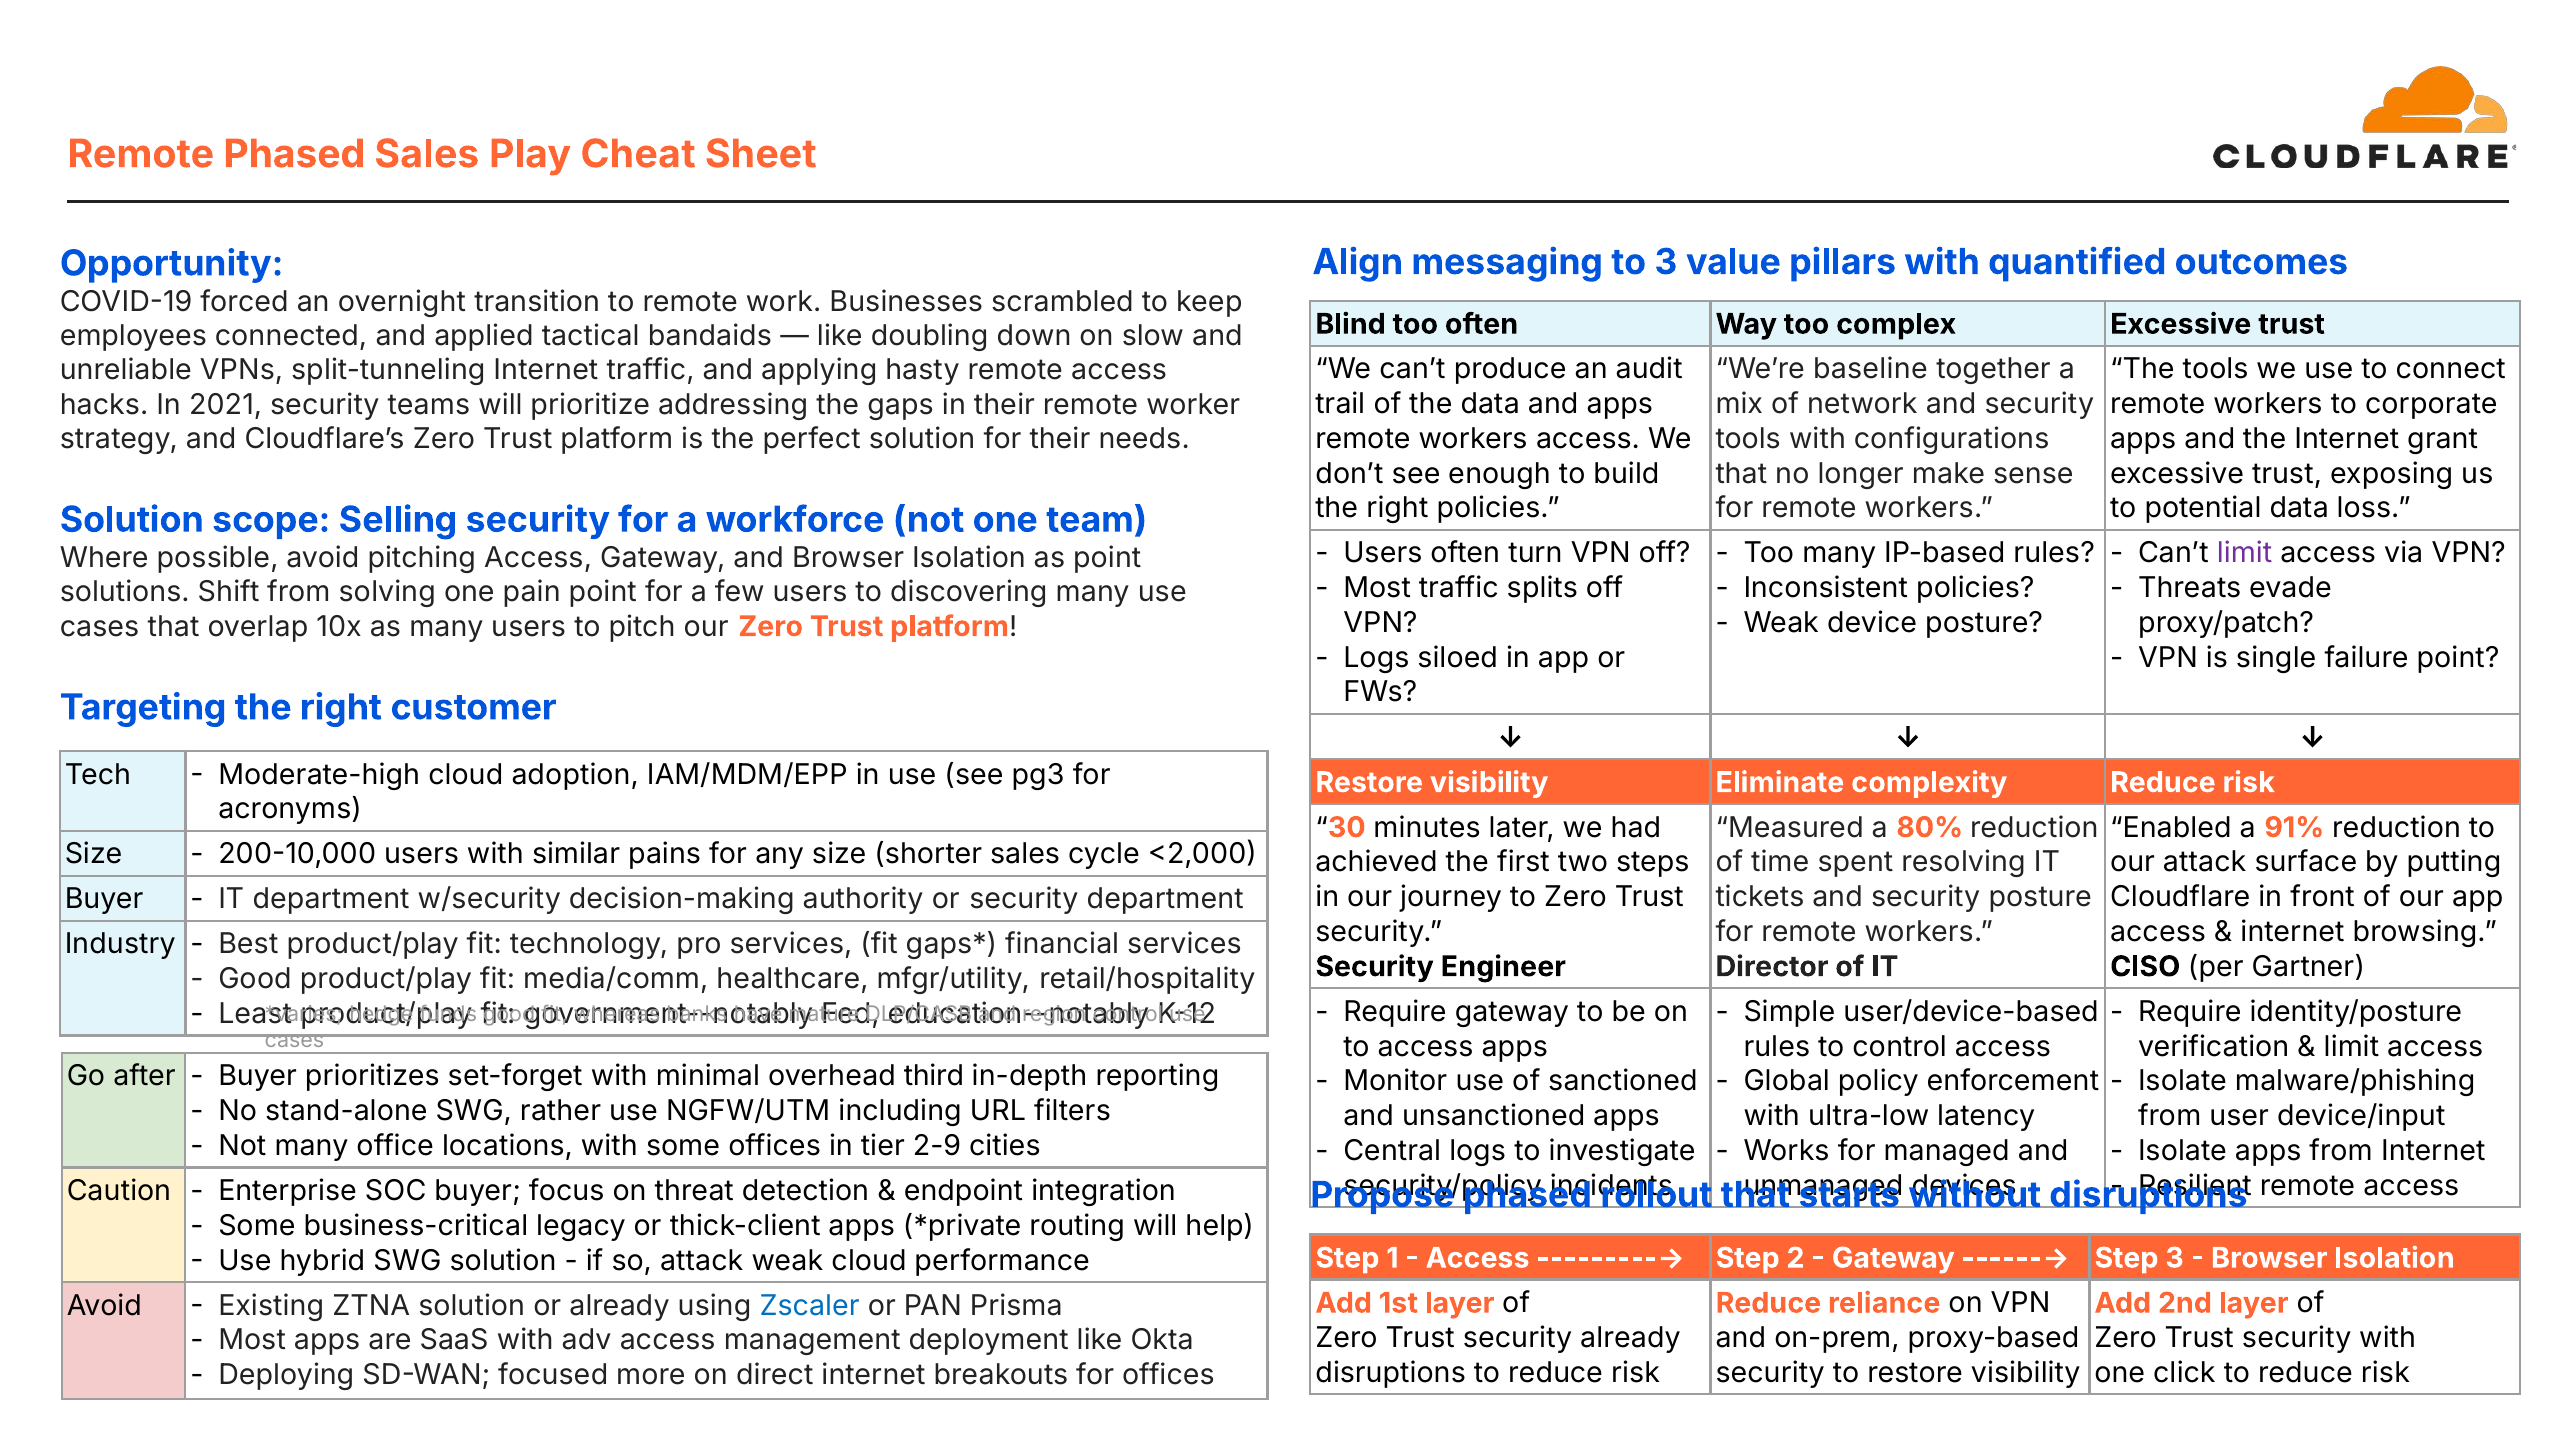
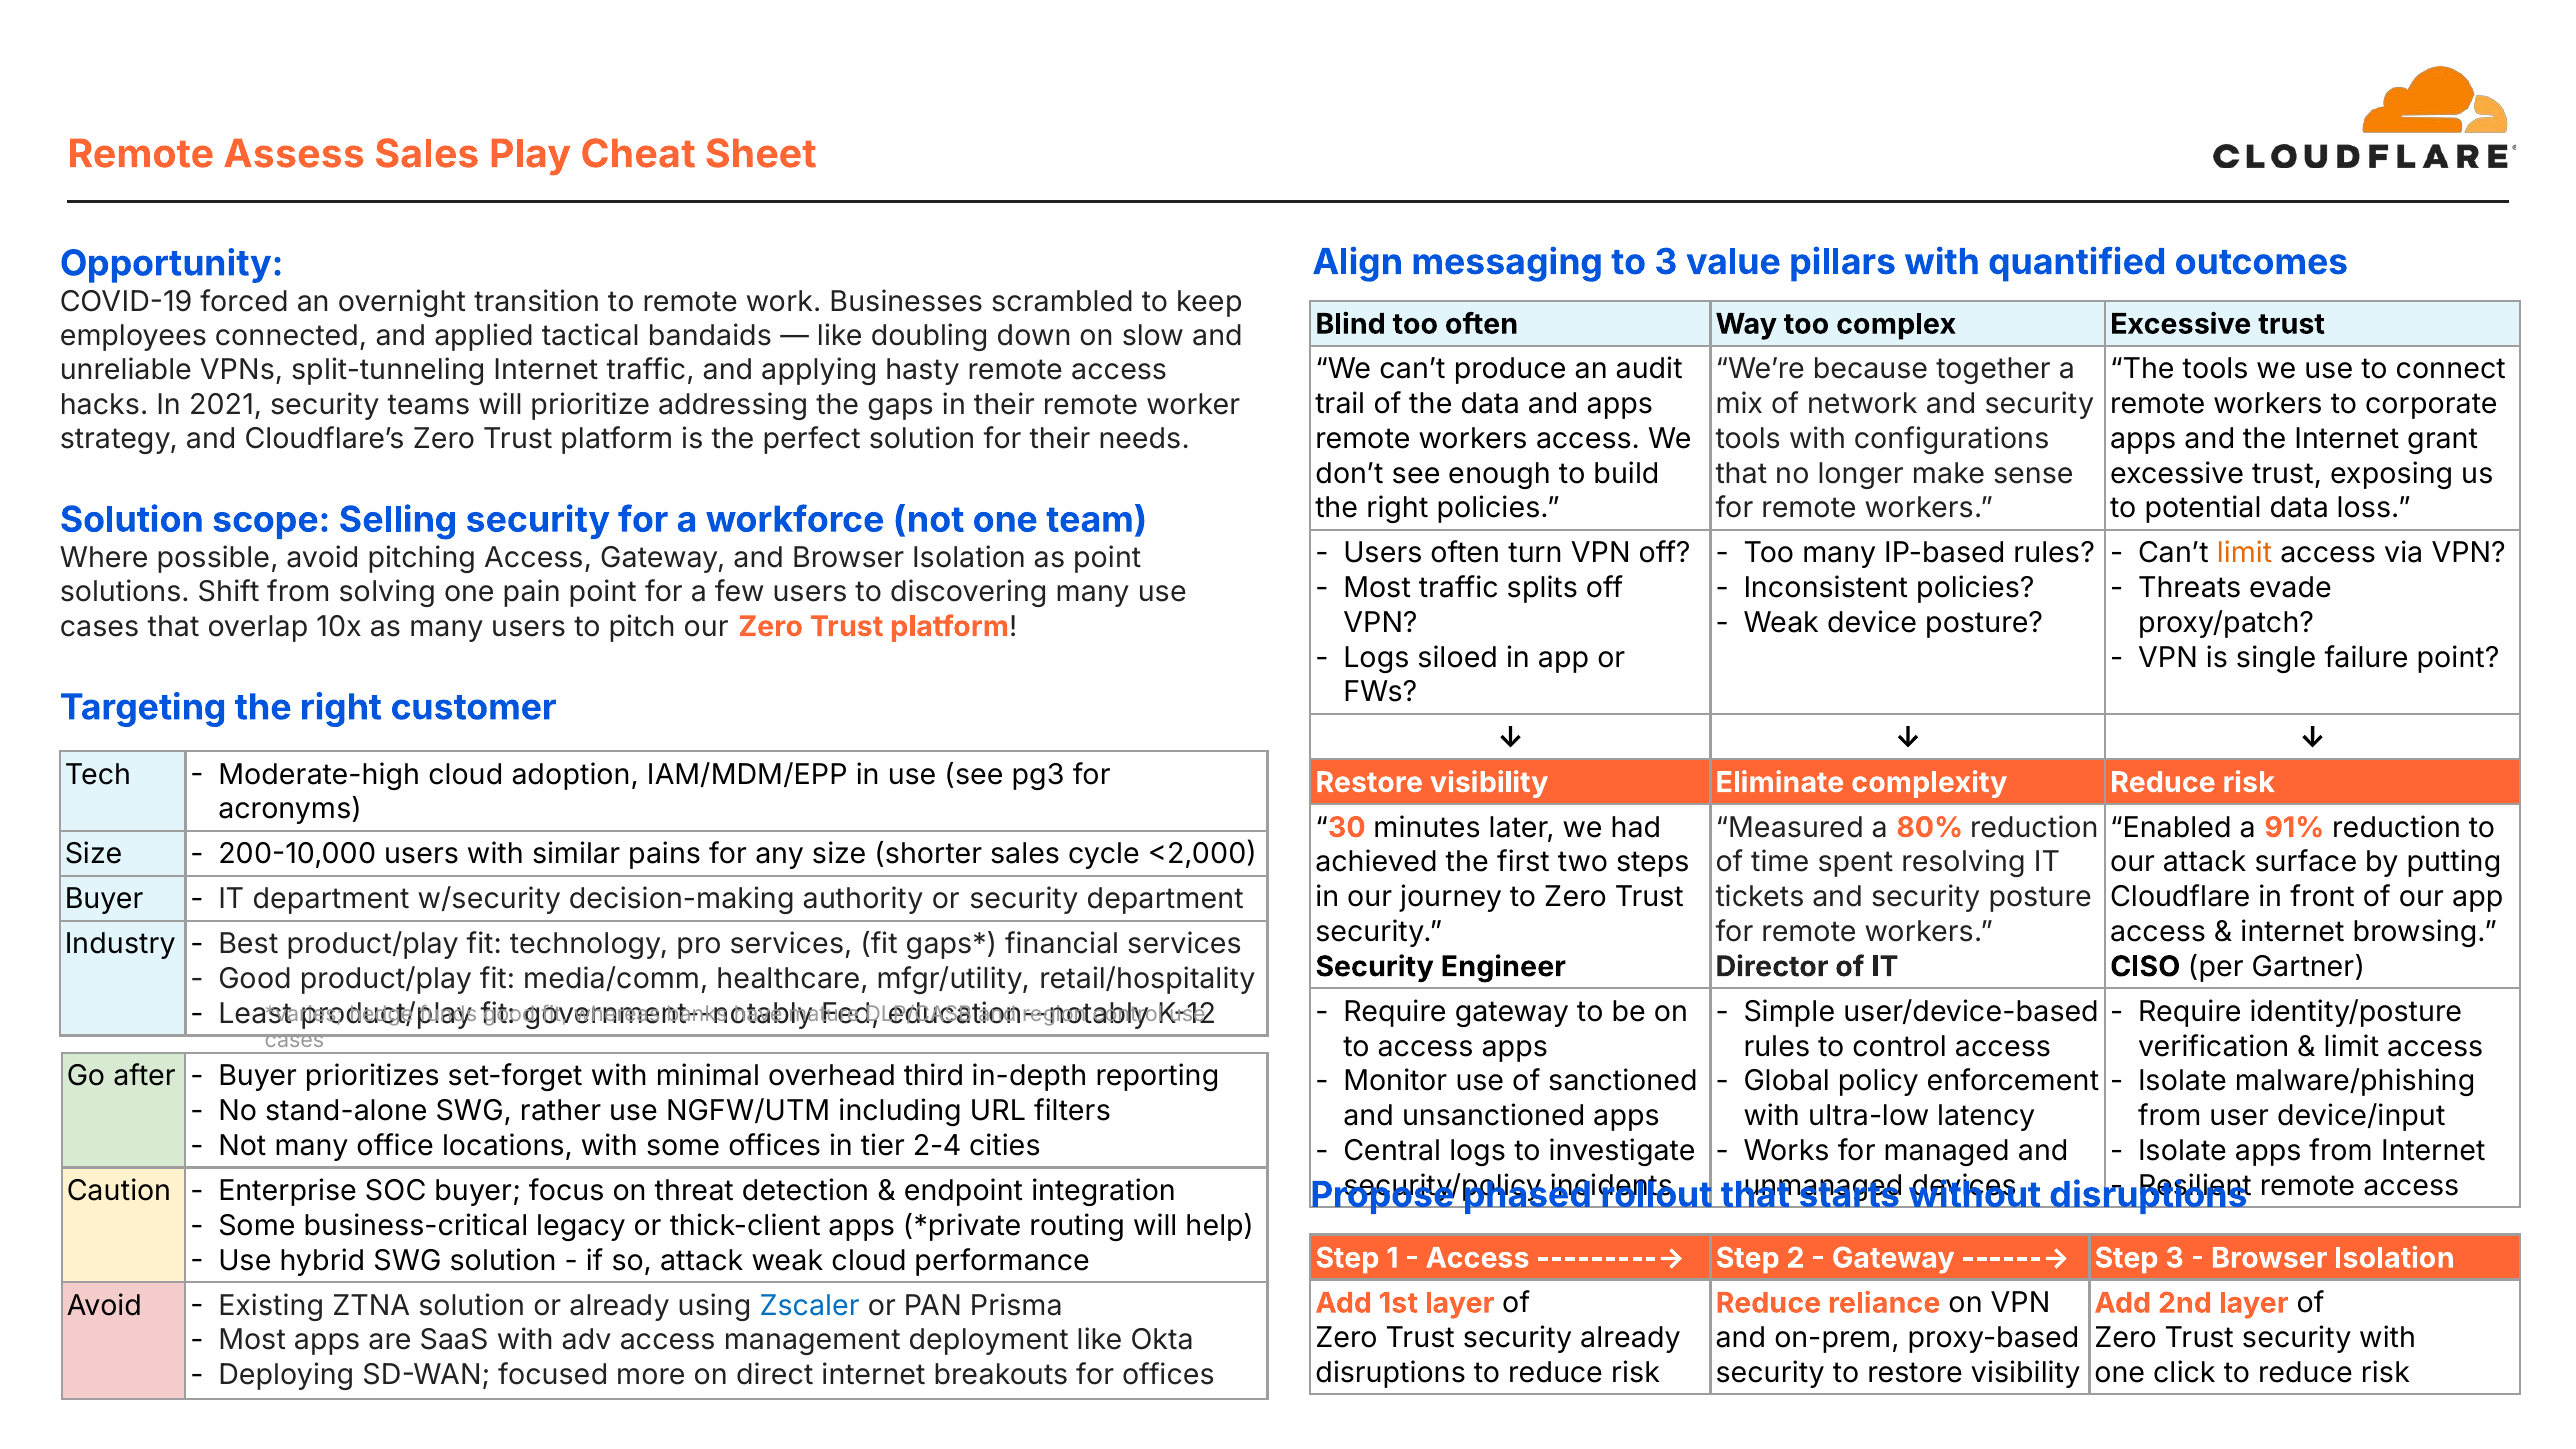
Remote Phased: Phased -> Assess (294, 154)
baseline: baseline -> because (1870, 369)
limit colour: purple -> orange (2245, 553)
2-9: 2-9 -> 2-4 (937, 1146)
